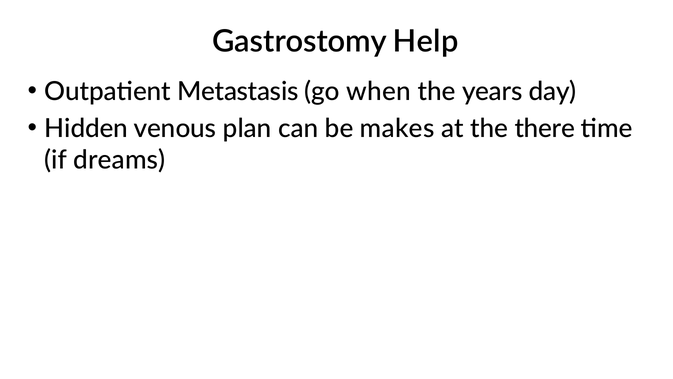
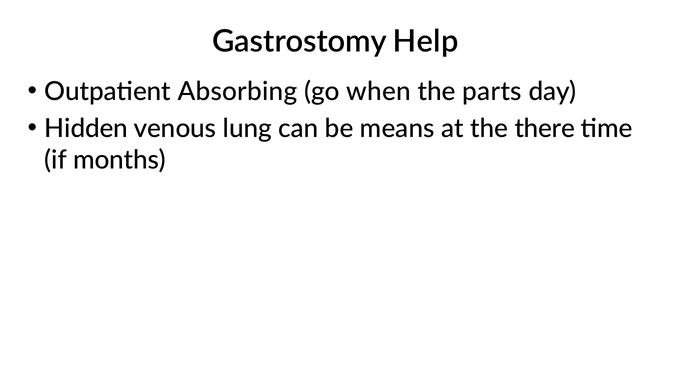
Metastasis: Metastasis -> Absorbing (238, 92)
years: years -> parts (492, 92)
plan: plan -> lung (247, 128)
makes: makes -> means (397, 128)
dreams: dreams -> months (119, 160)
